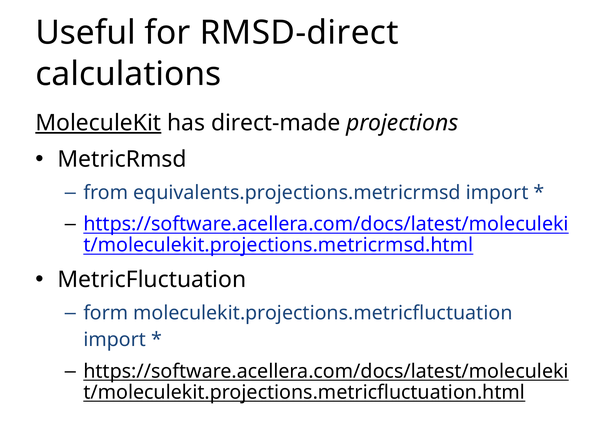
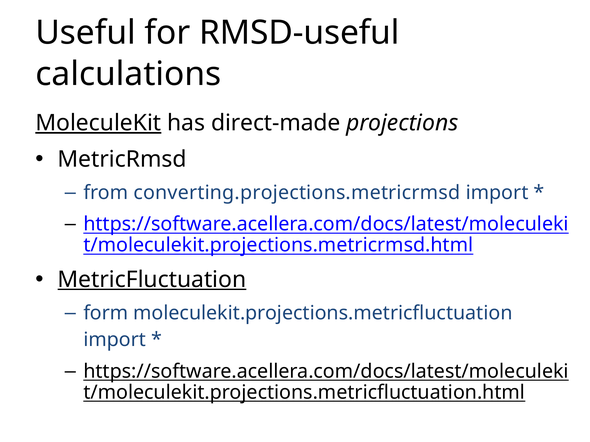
RMSD-direct: RMSD-direct -> RMSD-useful (299, 33)
equivalents.projections.metricrmsd: equivalents.projections.metricrmsd -> converting.projections.metricrmsd (297, 193)
MetricFluctuation underline: none -> present (152, 280)
